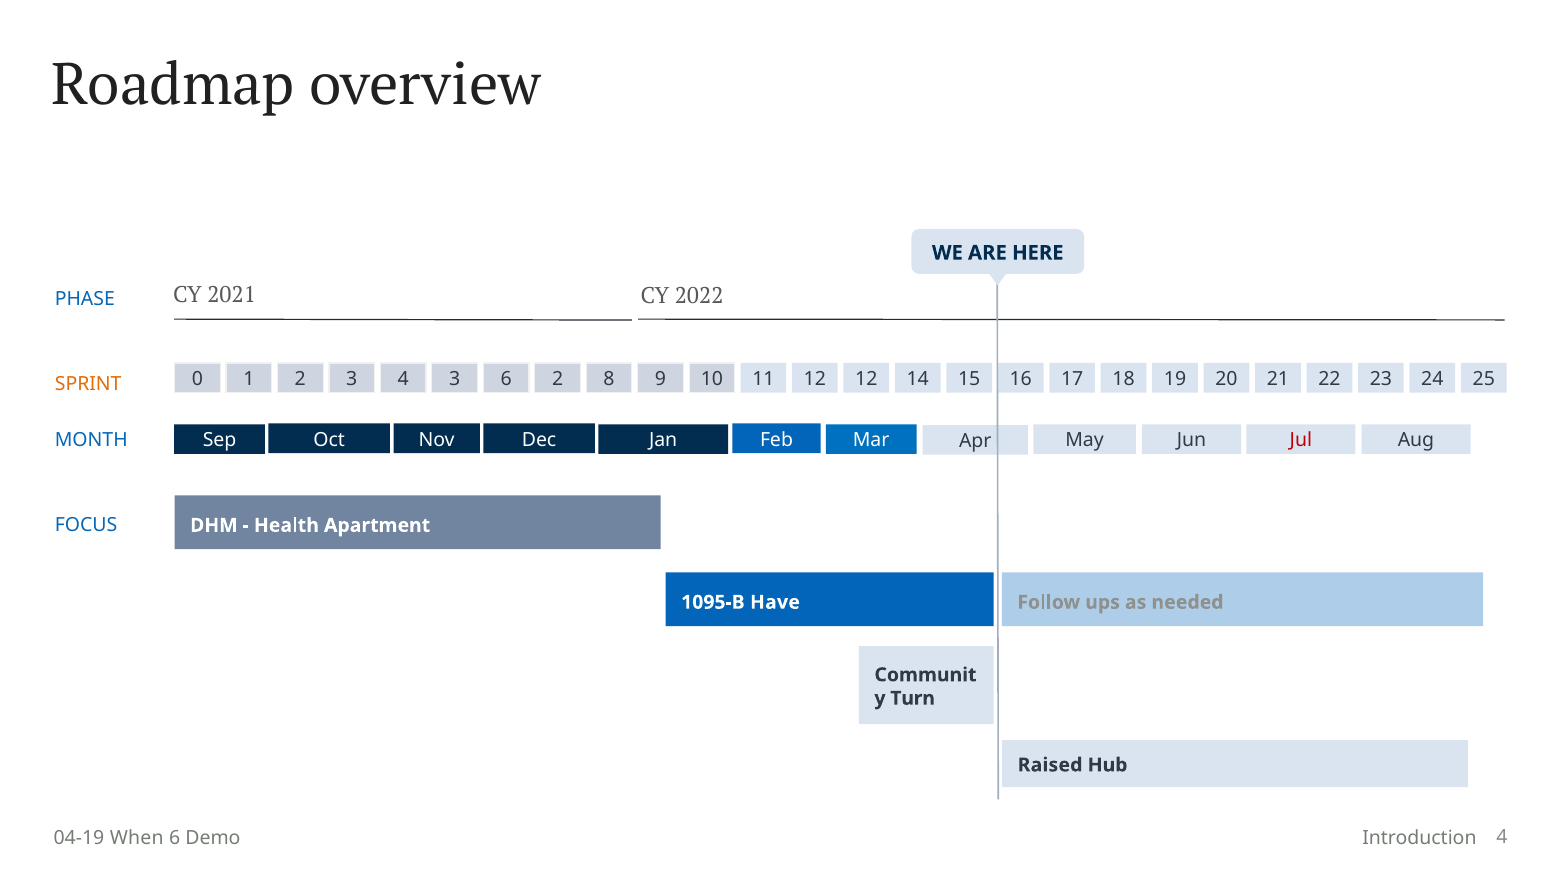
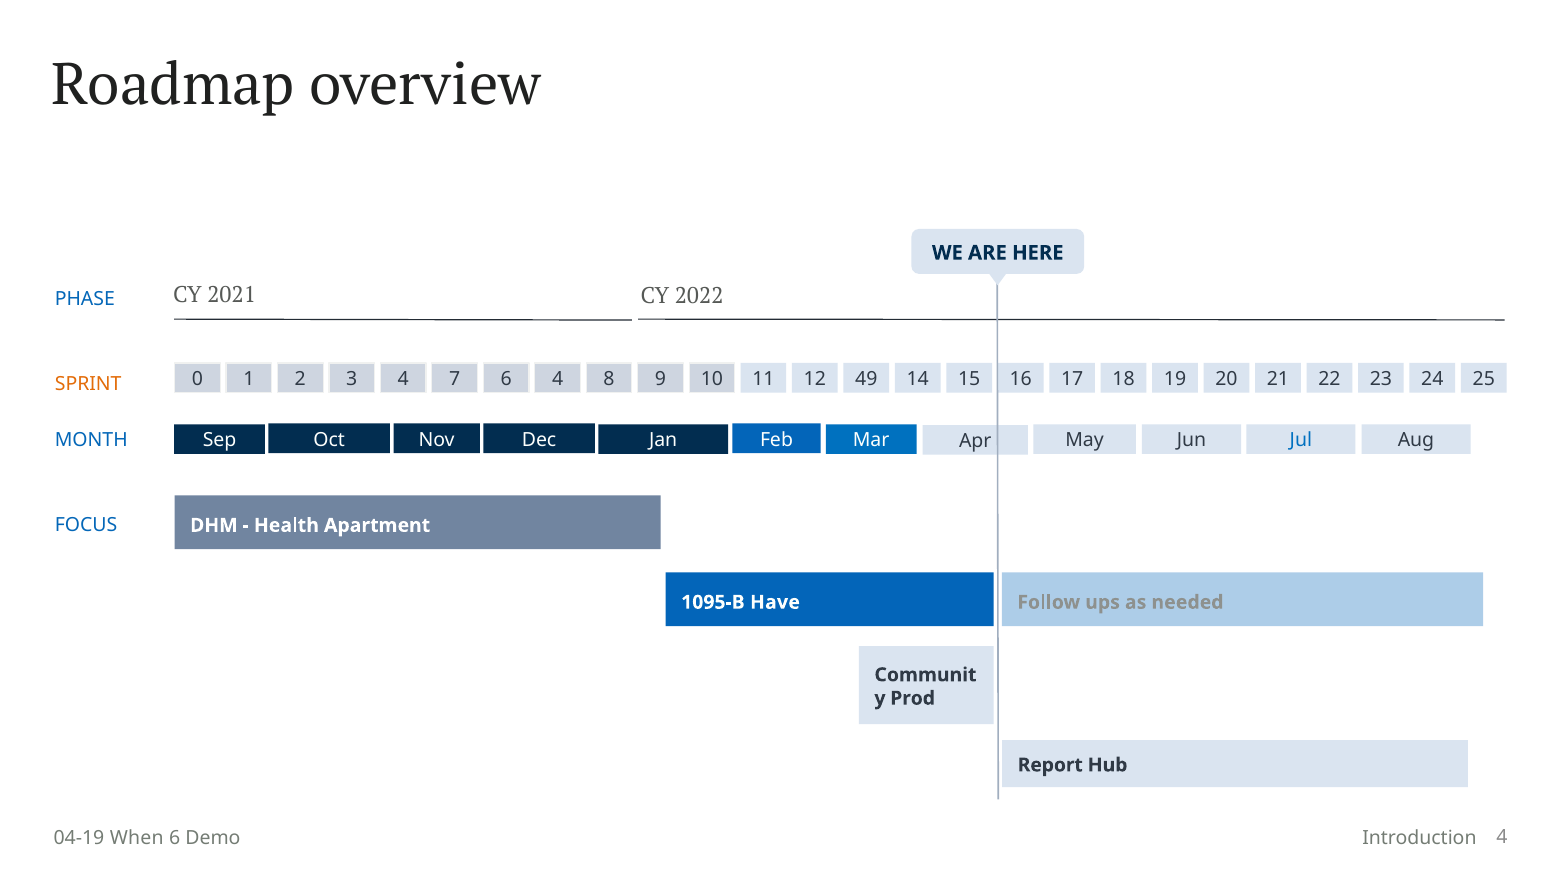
4 3: 3 -> 7 (455, 379)
6 2: 2 -> 4 (558, 379)
12 12: 12 -> 49 (866, 379)
Jul colour: red -> blue (1301, 440)
Turn: Turn -> Prod (913, 698)
Raised: Raised -> Report (1050, 765)
